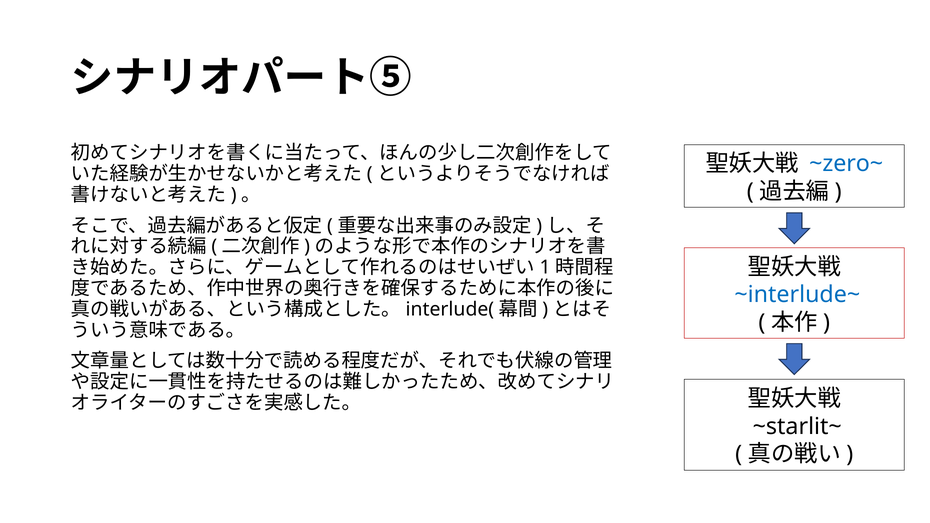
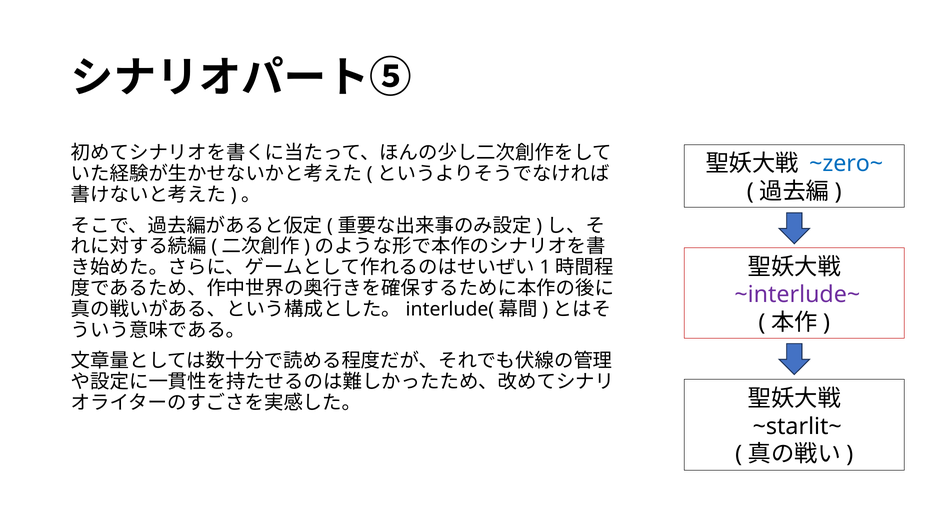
~interlude~ colour: blue -> purple (797, 295)
